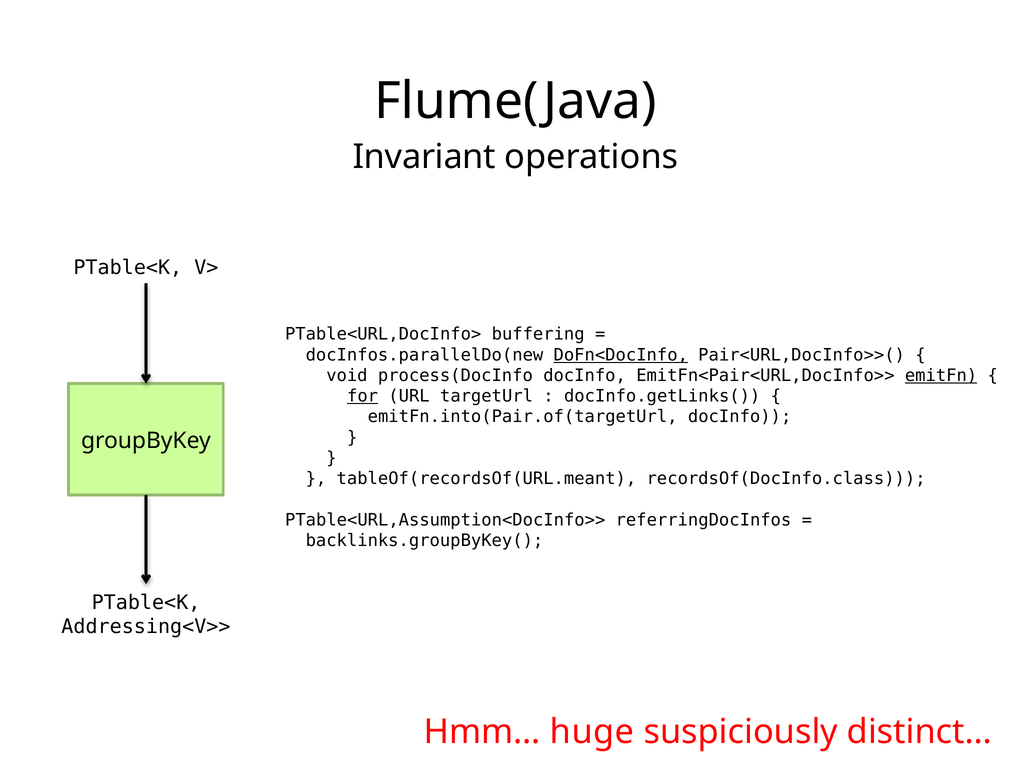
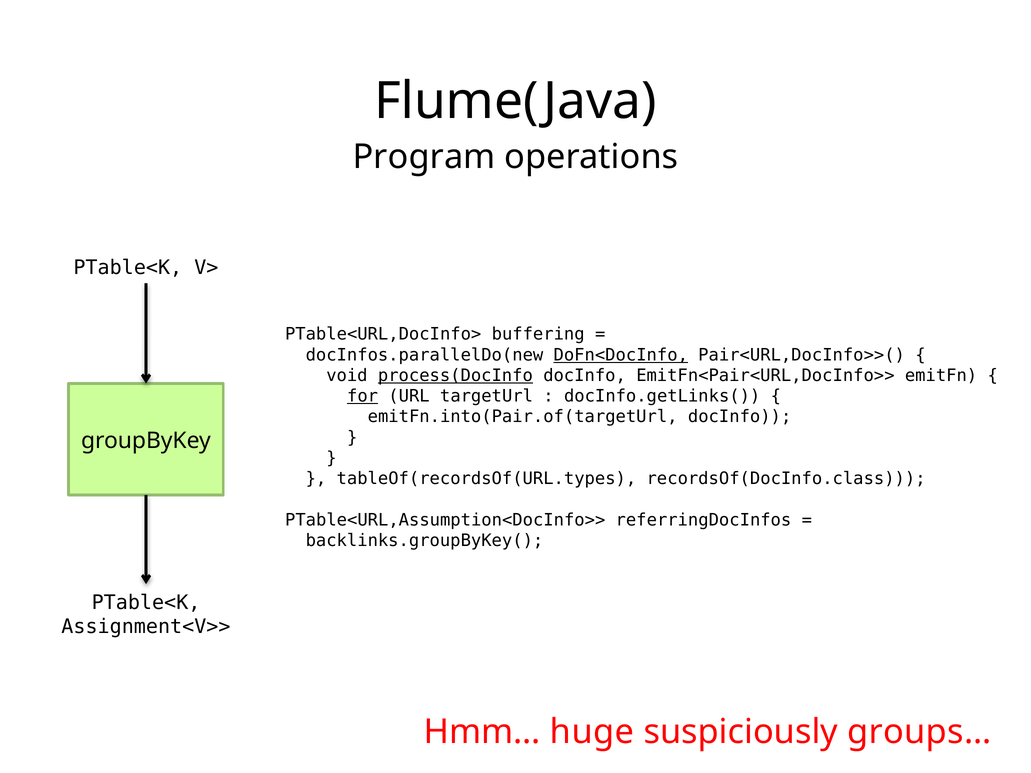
Invariant: Invariant -> Program (424, 157)
process(DocInfo underline: none -> present (455, 376)
emitFn underline: present -> none (941, 376)
tableOf(recordsOf(URL.meant: tableOf(recordsOf(URL.meant -> tableOf(recordsOf(URL.types (486, 479)
Addressing<V>>: Addressing<V>> -> Assignment<V>> (146, 627)
distinct…: distinct… -> groups… (919, 732)
